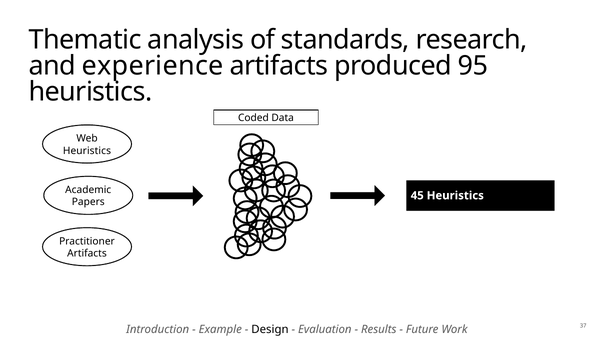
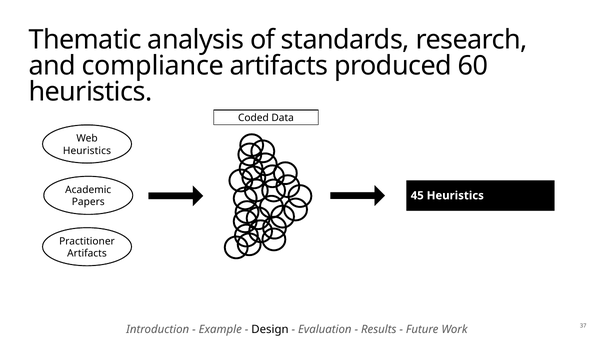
experience: experience -> compliance (153, 66)
95: 95 -> 60 (473, 66)
